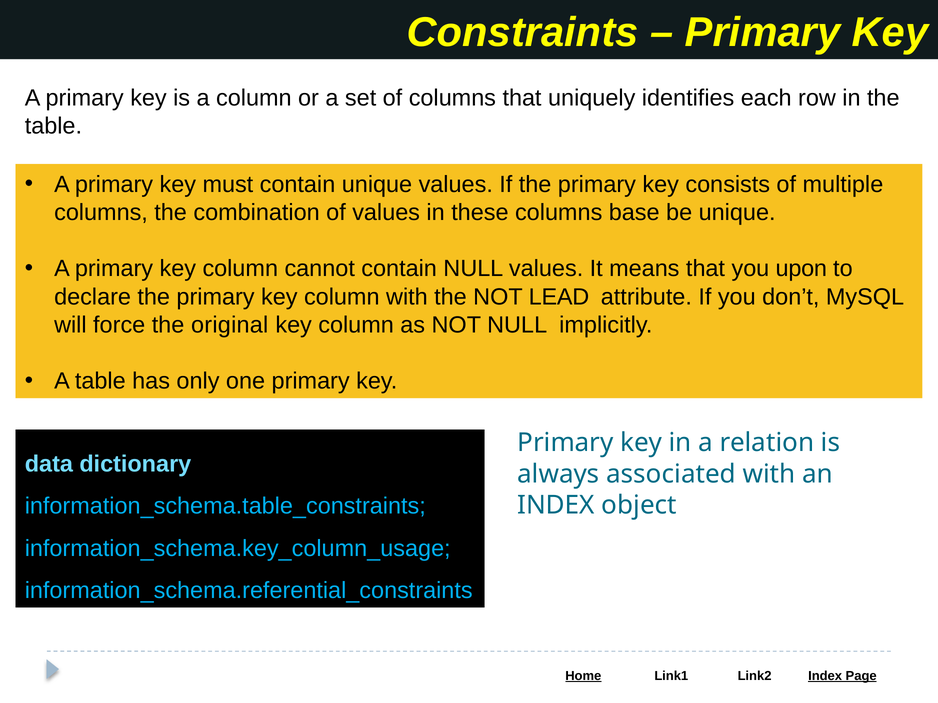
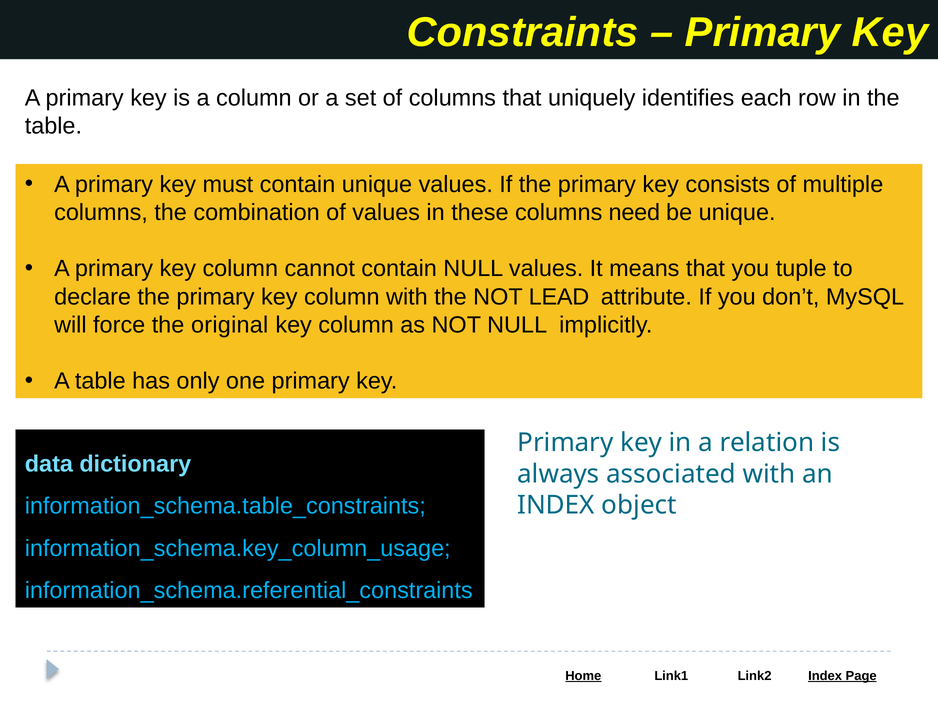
base: base -> need (634, 213)
upon: upon -> tuple (801, 269)
